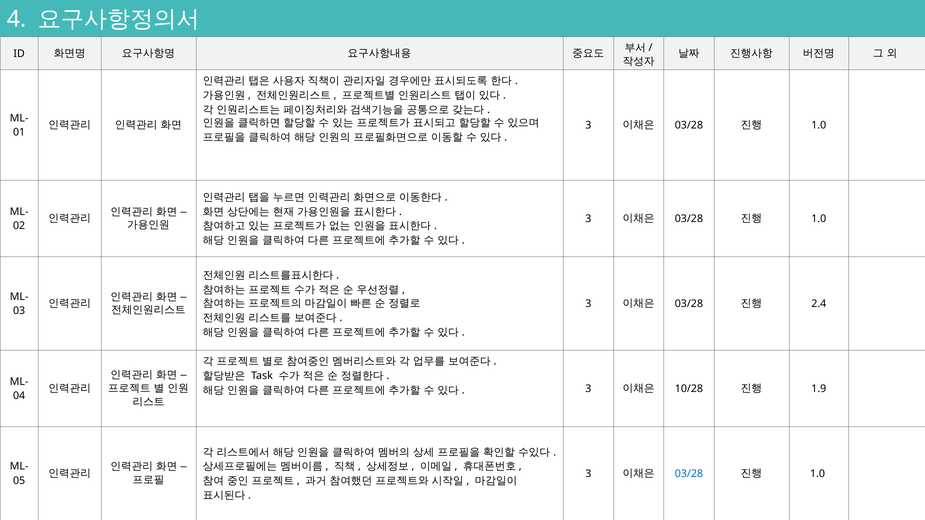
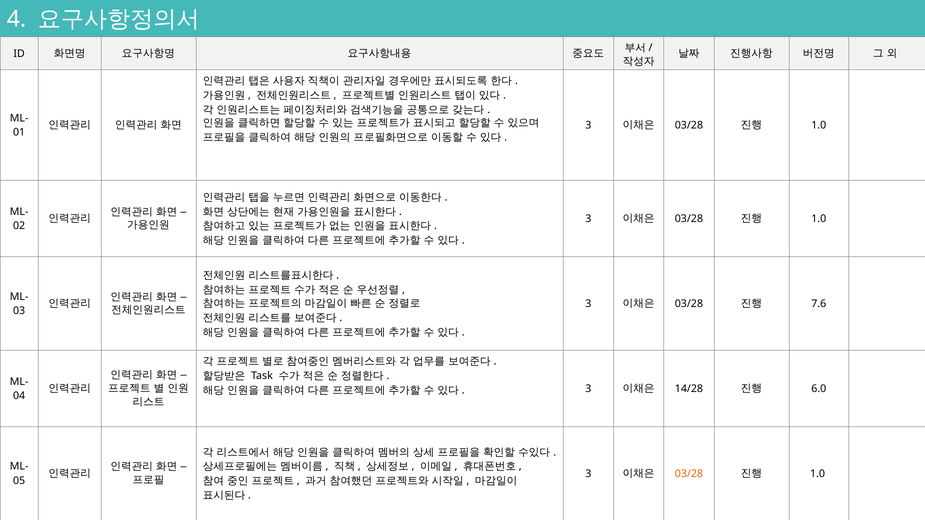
2.4: 2.4 -> 7.6 (819, 304)
10/28: 10/28 -> 14/28 (689, 389)
1.9: 1.9 -> 6.0 (819, 389)
03/28 colour: blue -> orange (689, 474)
